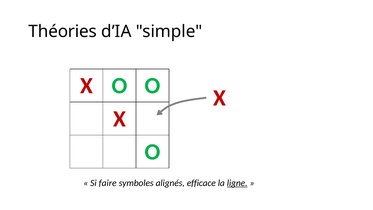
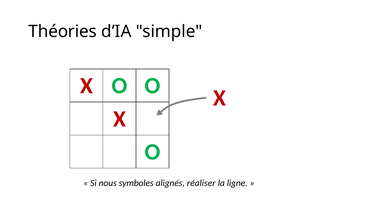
faire: faire -> nous (108, 183)
efficace: efficace -> réaliser (201, 183)
ligne underline: present -> none (237, 183)
